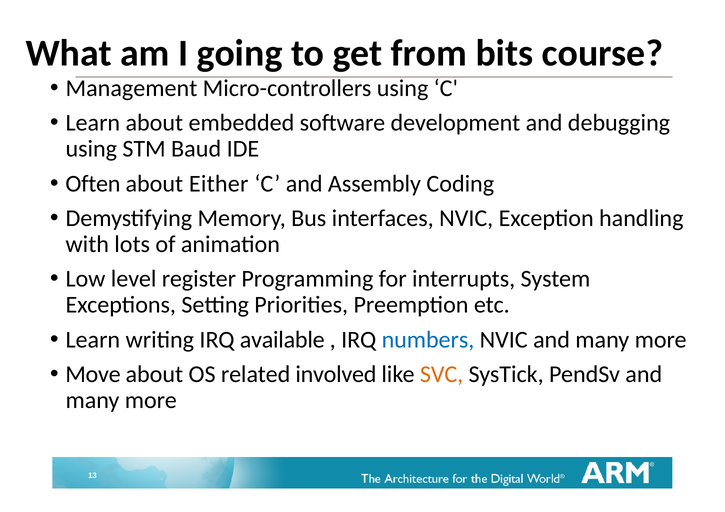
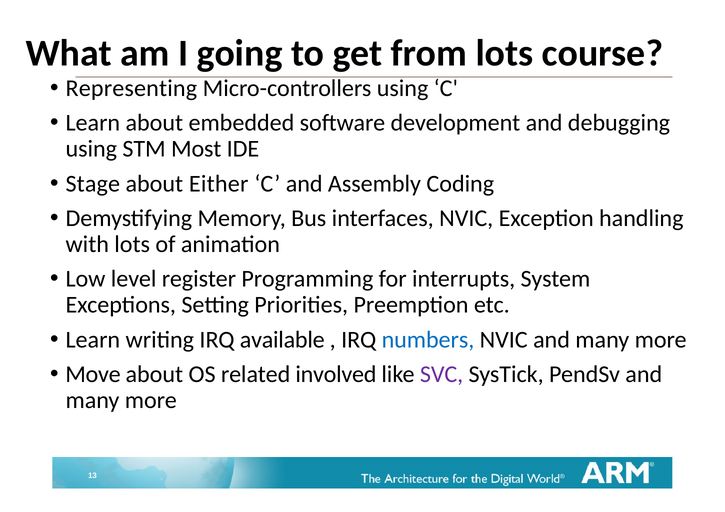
from bits: bits -> lots (505, 53)
Management: Management -> Representing (131, 88)
Baud: Baud -> Most (196, 149)
Often: Often -> Stage (93, 184)
SVC colour: orange -> purple (442, 374)
